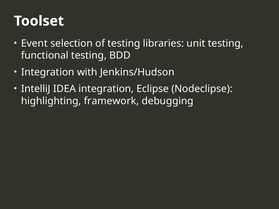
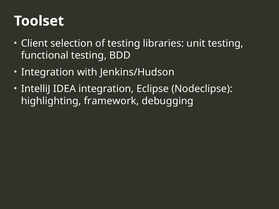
Event: Event -> Client (34, 43)
